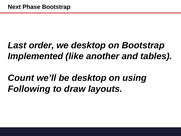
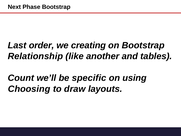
we desktop: desktop -> creating (88, 45)
Implemented: Implemented -> Relationship (35, 56)
be desktop: desktop -> specific (89, 78)
Following: Following -> Choosing (29, 89)
